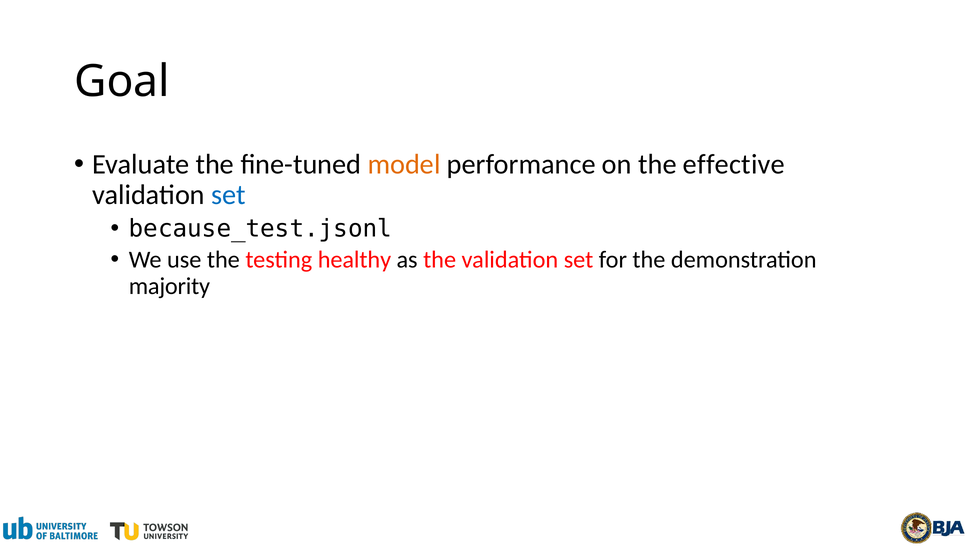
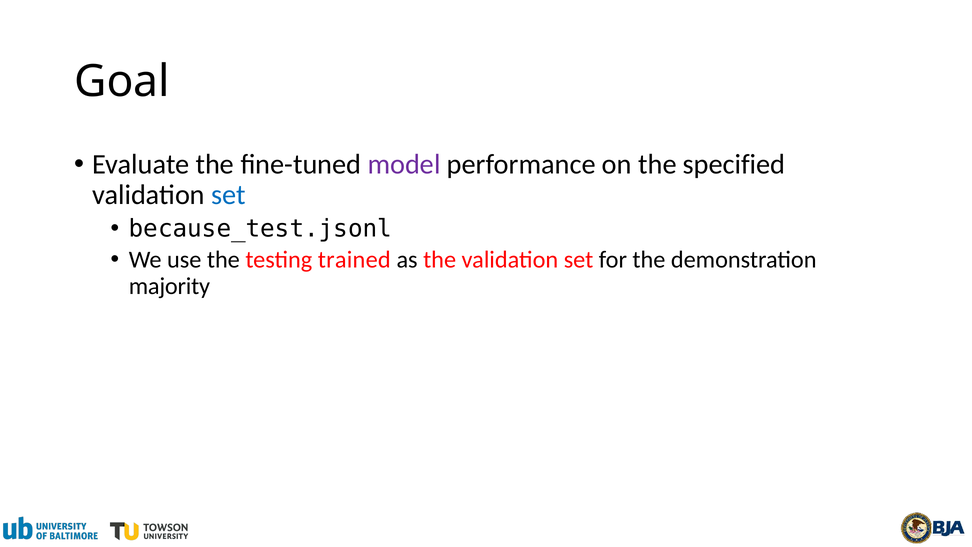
model colour: orange -> purple (404, 164)
effective: effective -> specified (734, 164)
healthy: healthy -> trained (354, 260)
